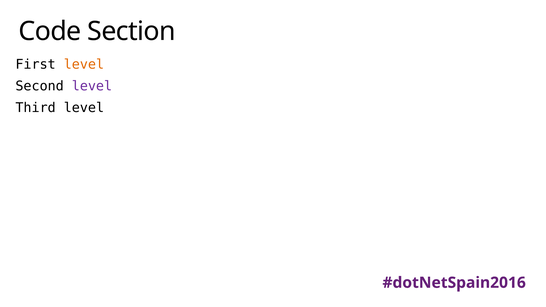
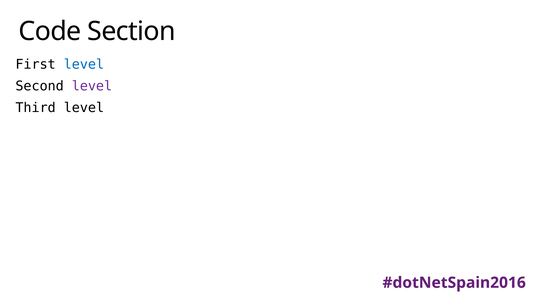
level colour: orange -> blue (84, 64)
